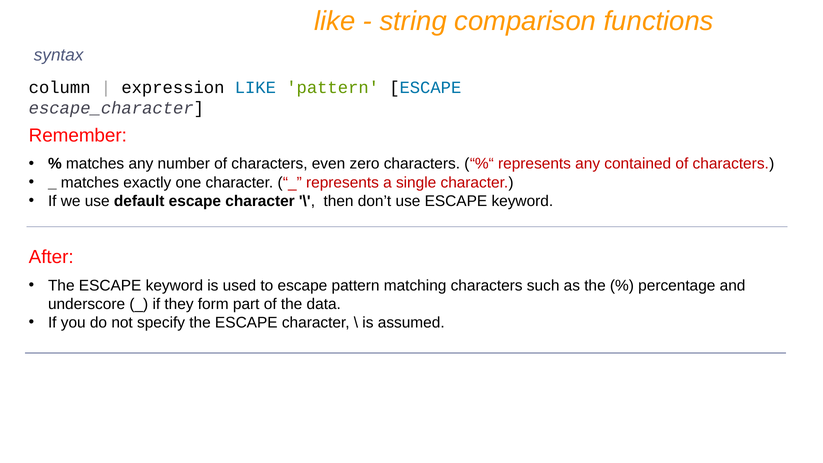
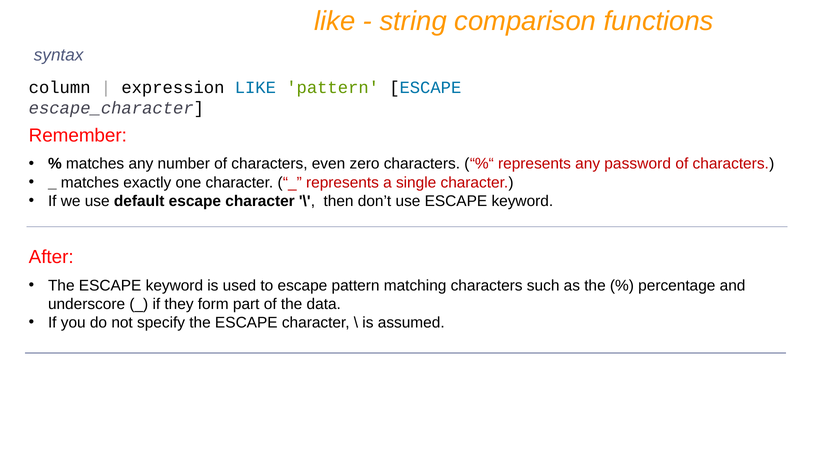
contained: contained -> password (638, 164)
